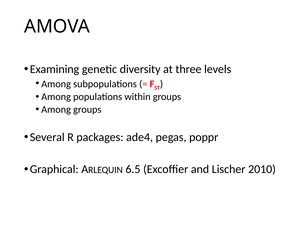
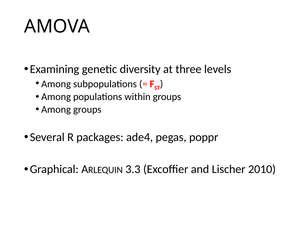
6.5: 6.5 -> 3.3 (133, 169)
